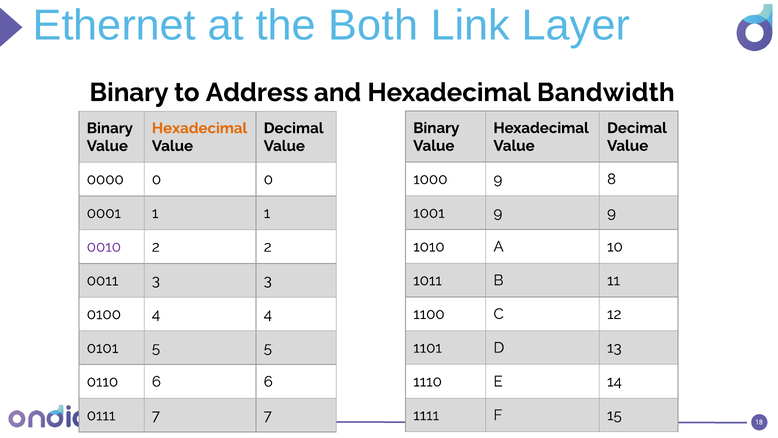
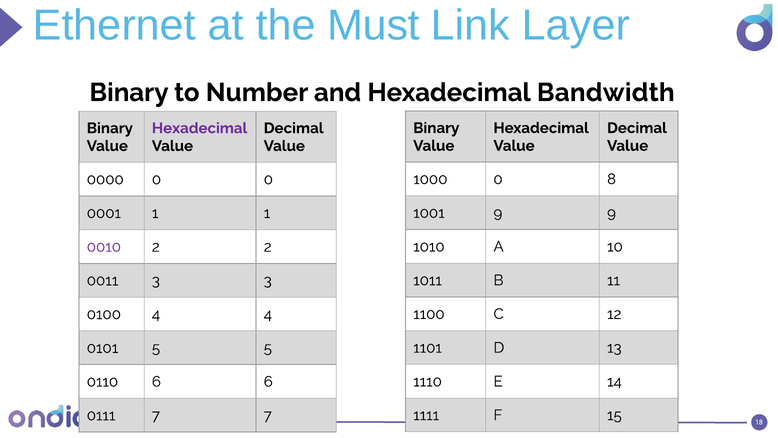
Both: Both -> Must (374, 26)
Address: Address -> Number (257, 92)
Hexadecimal colour: orange -> purple (200, 128)
1000 9: 9 -> 0 (498, 179)
